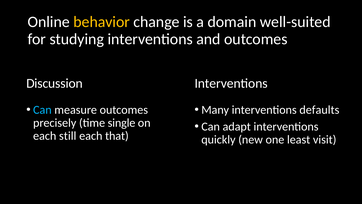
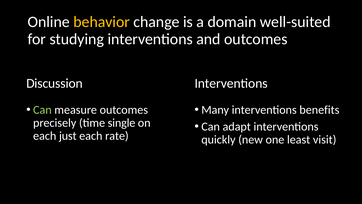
defaults: defaults -> benefits (319, 110)
Can colour: light blue -> light green (42, 110)
still: still -> just (68, 136)
that: that -> rate (117, 136)
